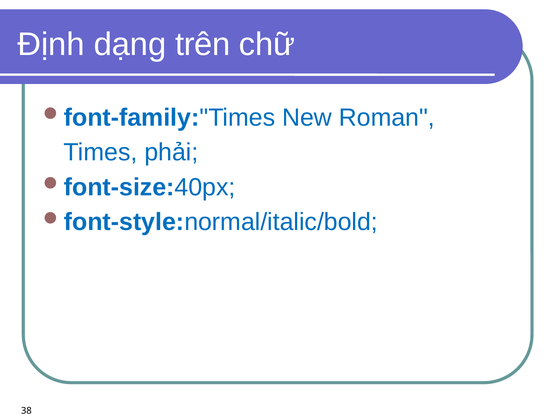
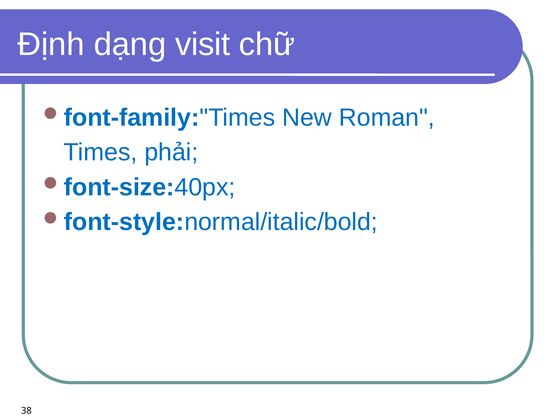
trên: trên -> visit (203, 44)
